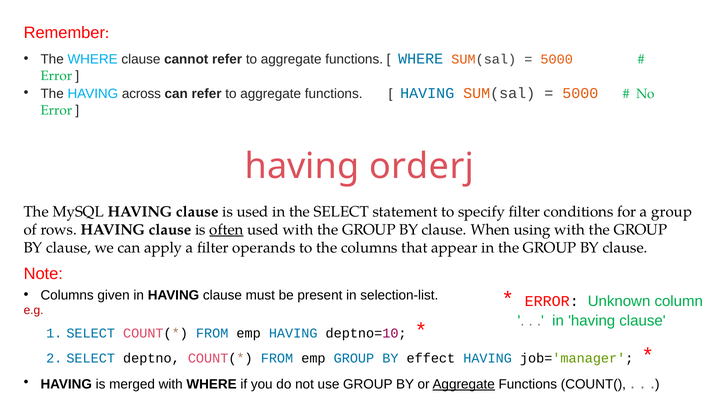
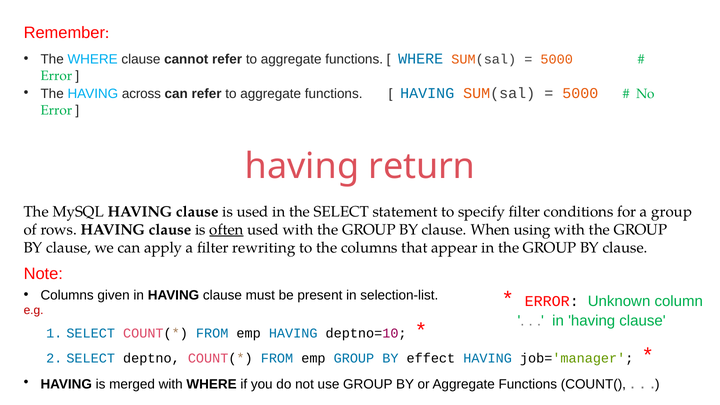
orderj: orderj -> return (422, 166)
operands: operands -> rewriting (264, 248)
Aggregate underline: present -> none (464, 384)
